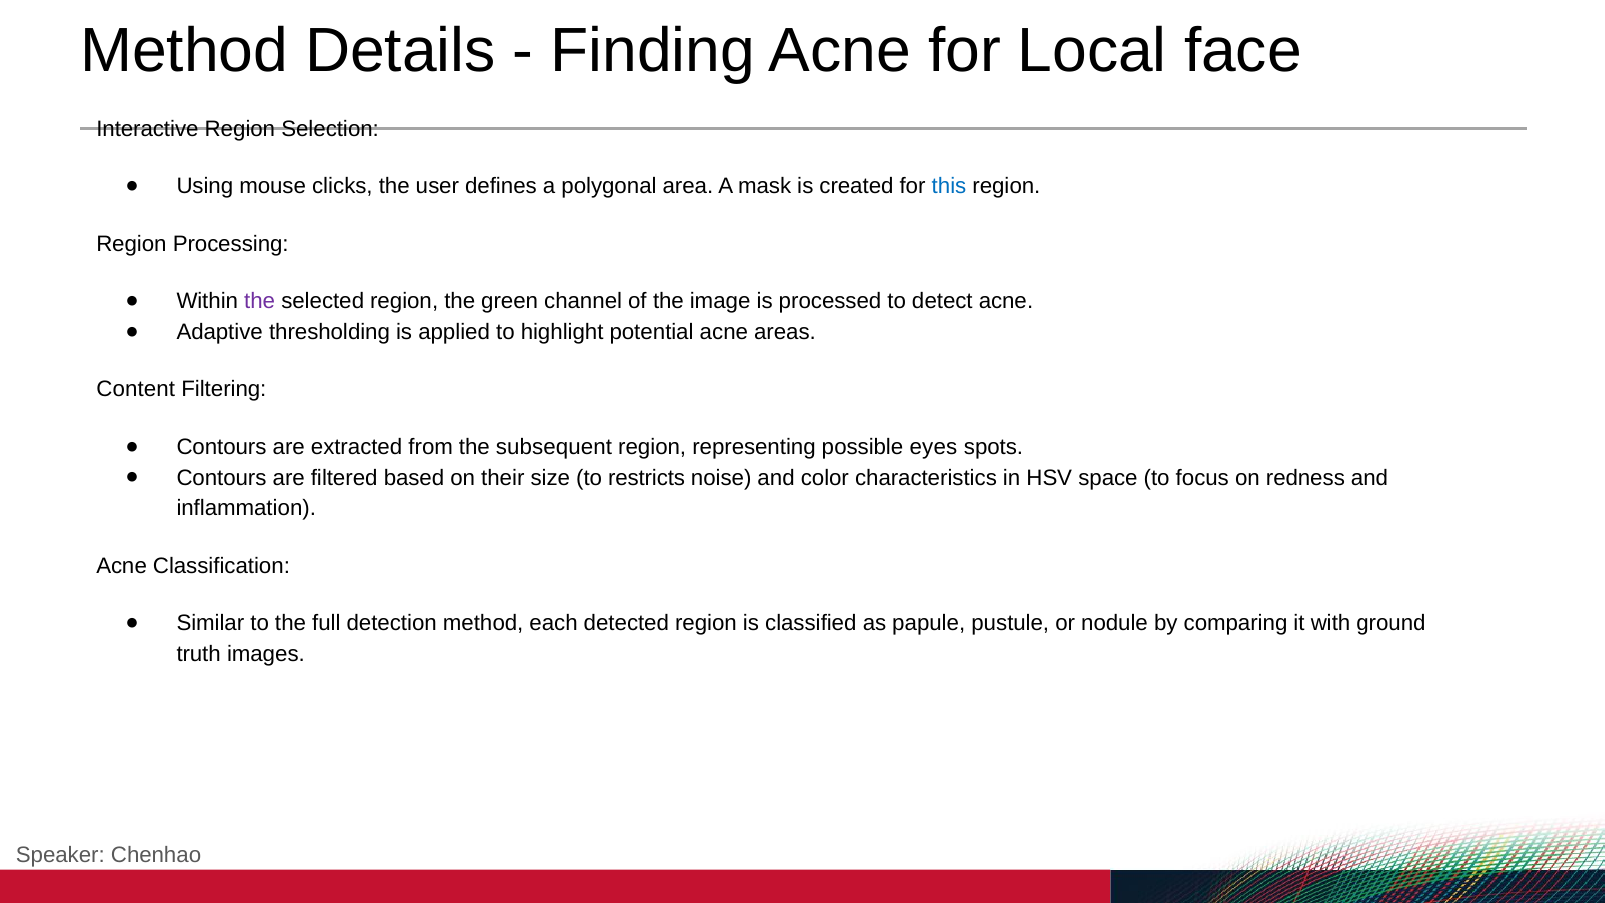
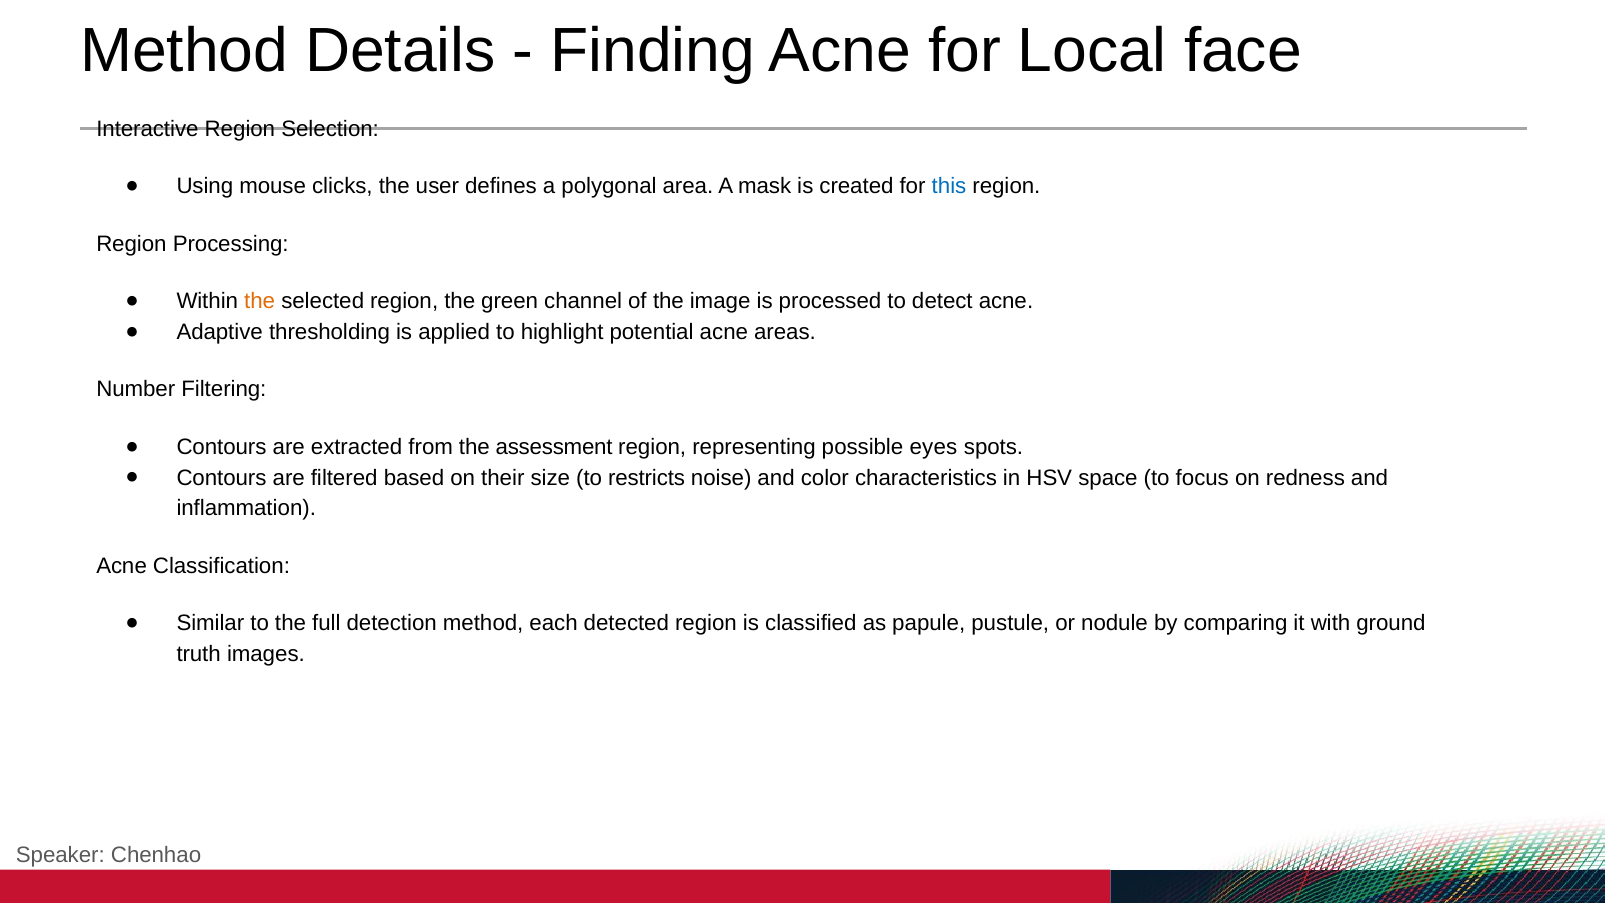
the colour: purple -> orange (260, 301)
Content: Content -> Number (136, 389)
subsequent: subsequent -> assessment (554, 447)
